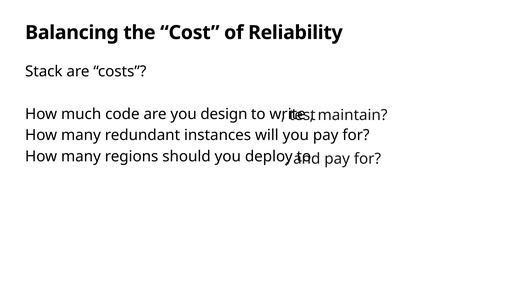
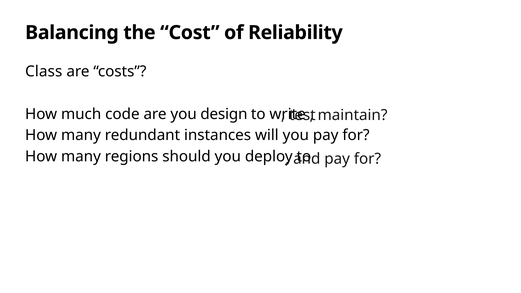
Stack: Stack -> Class (44, 71)
